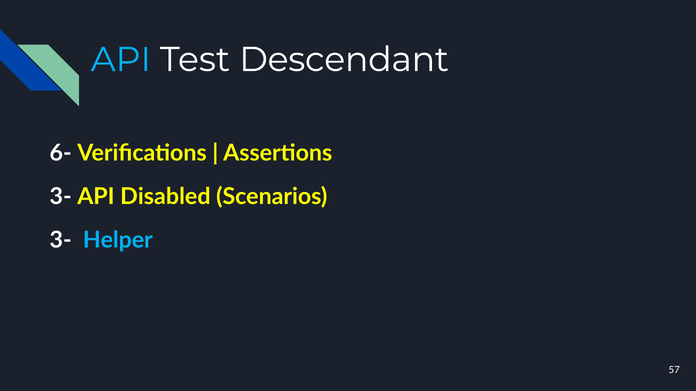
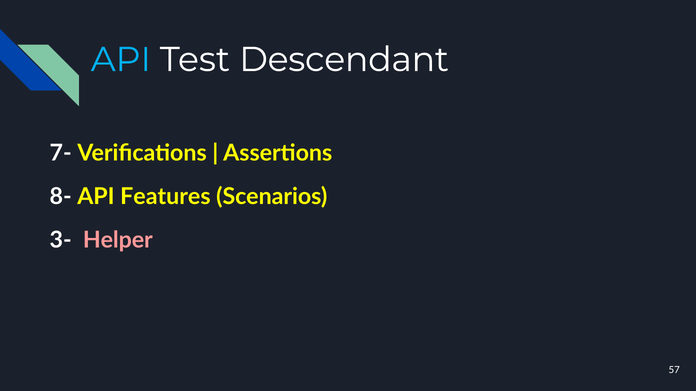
6-: 6- -> 7- (61, 153)
3-: 3- -> 8- (61, 197)
Disabled: Disabled -> Features (165, 197)
Helper colour: light blue -> pink (118, 240)
